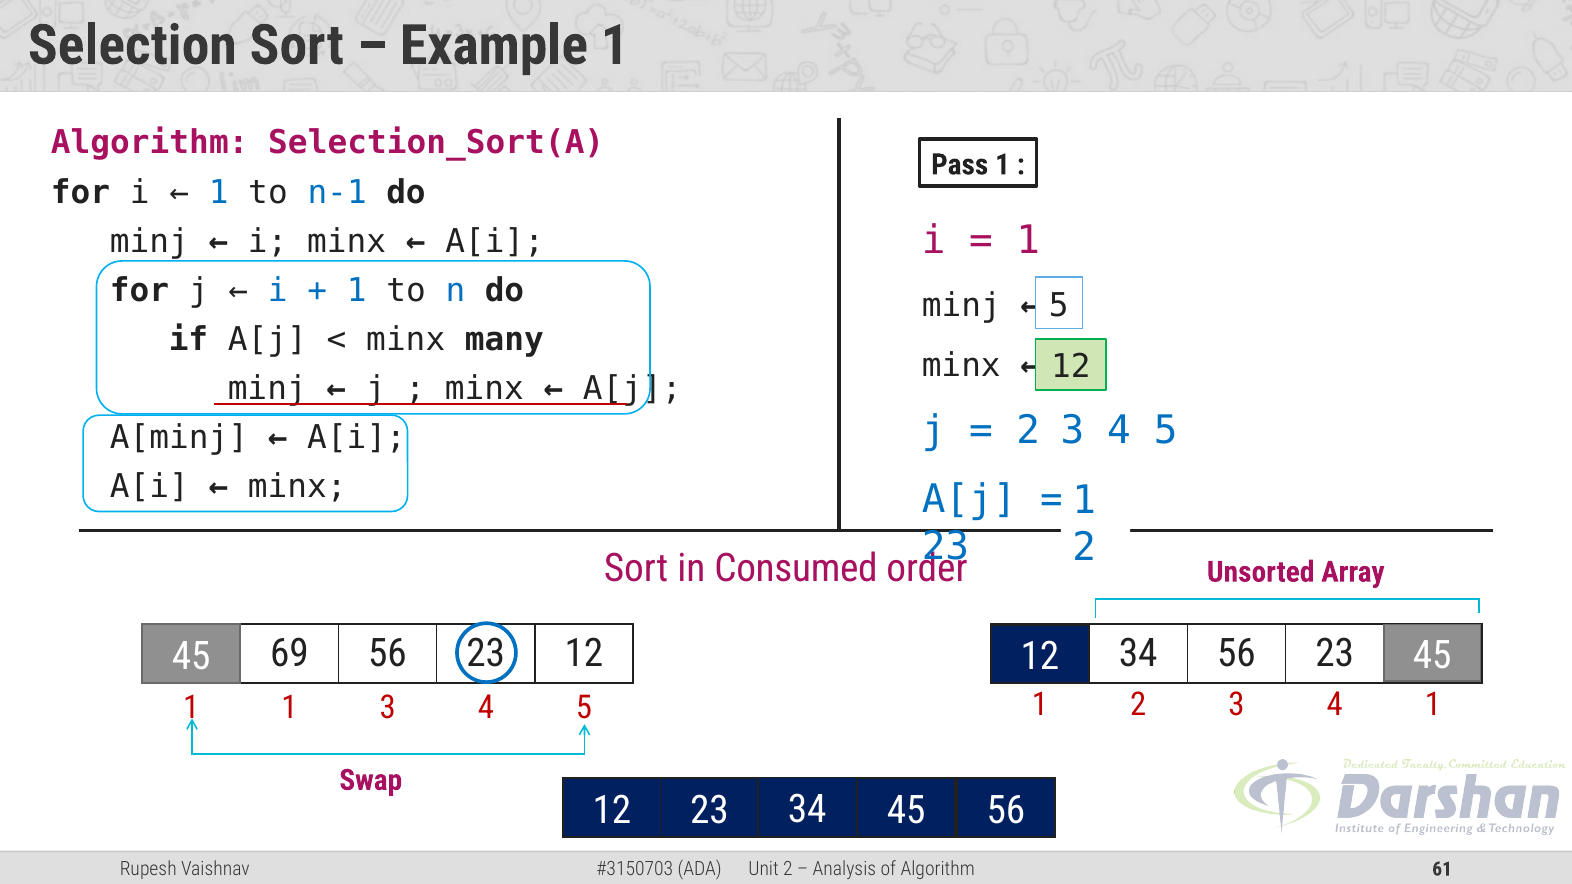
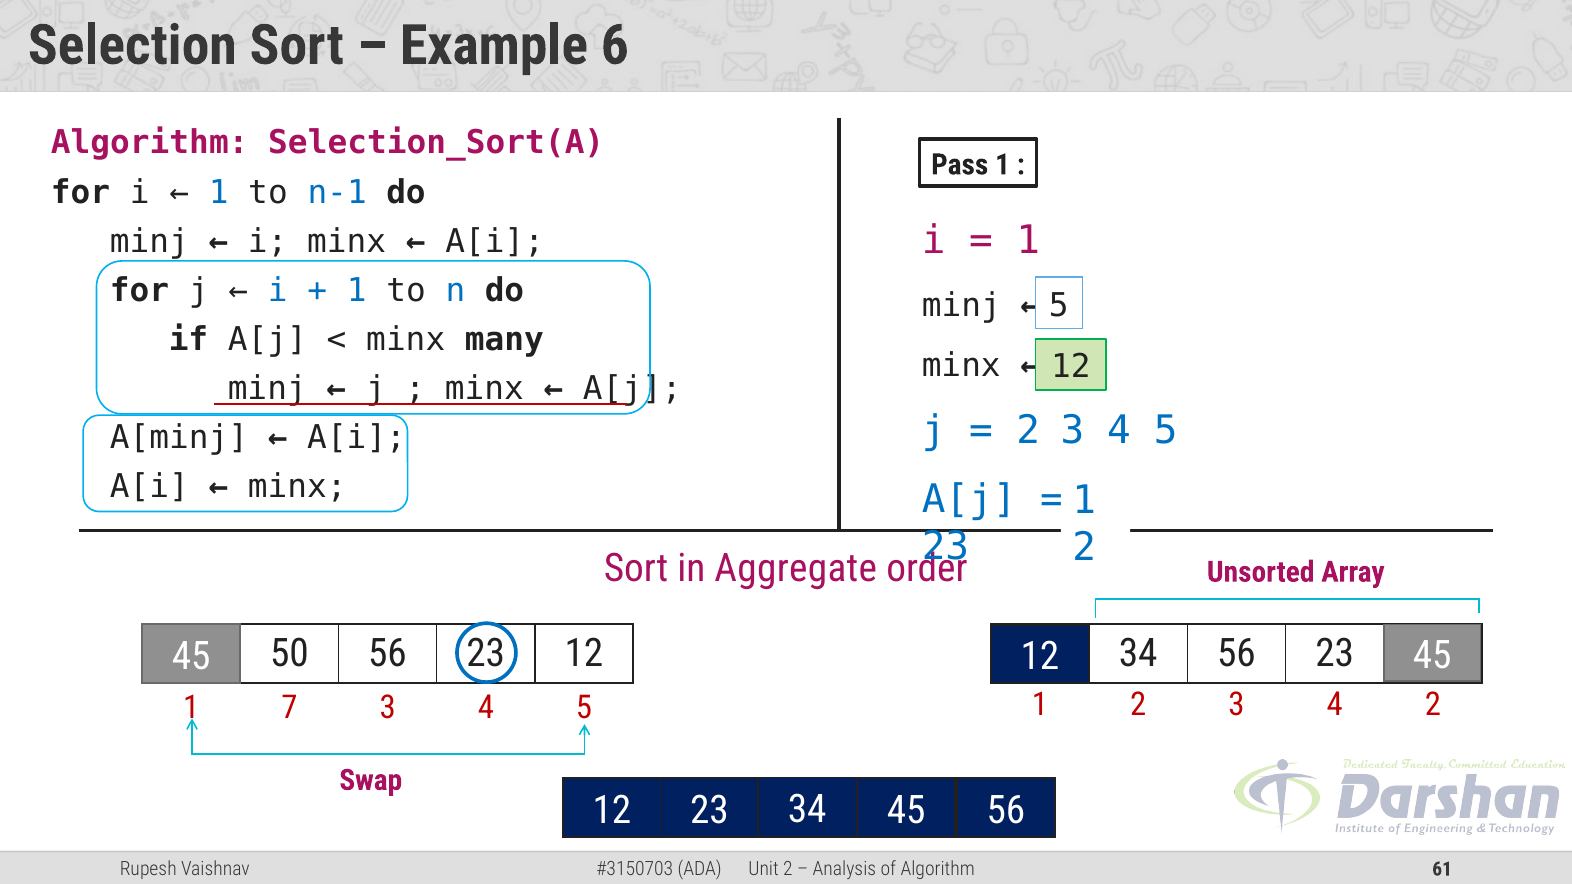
Example 1: 1 -> 6 (615, 46)
Consumed: Consumed -> Aggregate (796, 569)
69: 69 -> 50 (289, 653)
4 1: 1 -> 2 (1433, 704)
1: 1 -> 7 (289, 708)
